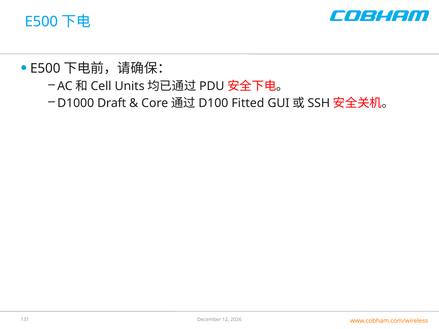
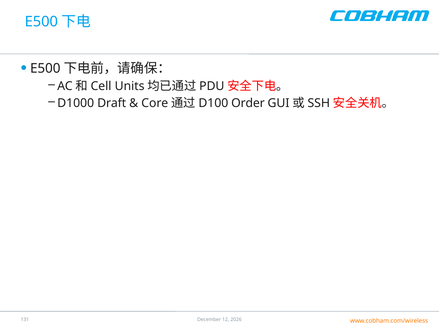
Fitted: Fitted -> Order (248, 103)
